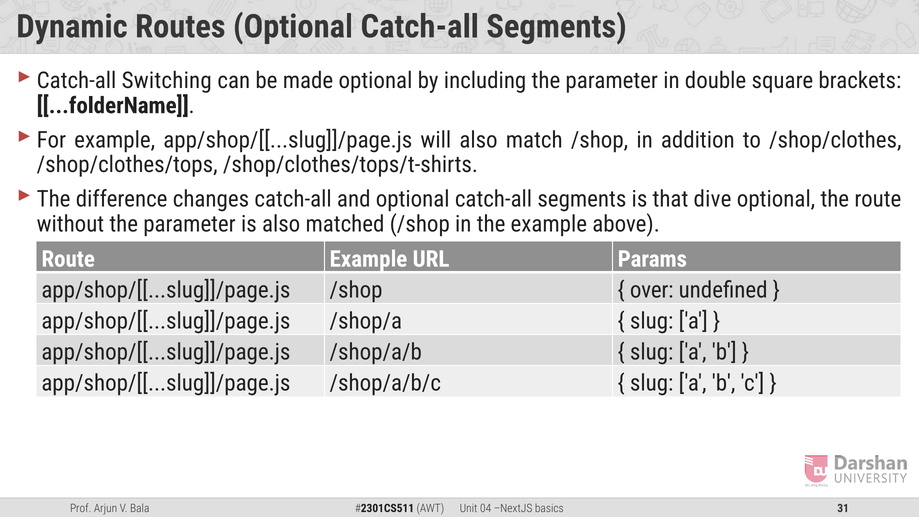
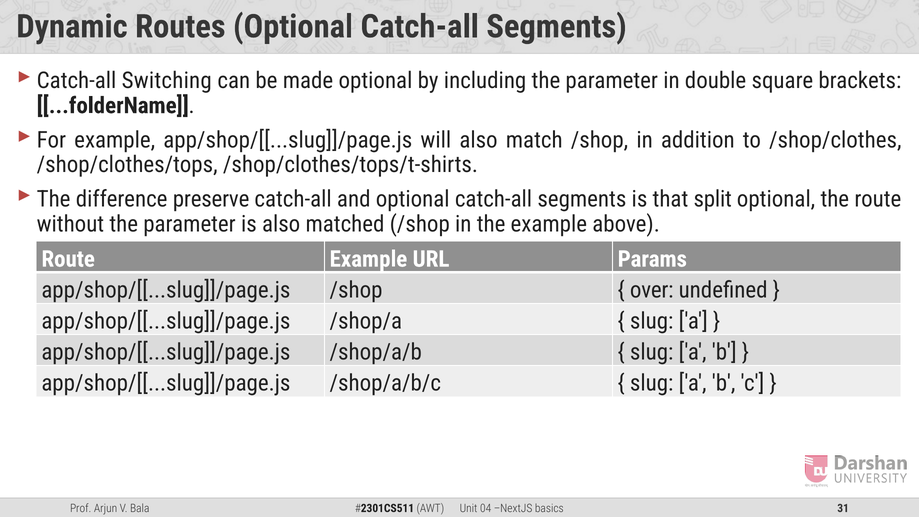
changes: changes -> preserve (211, 199)
dive: dive -> split (713, 199)
